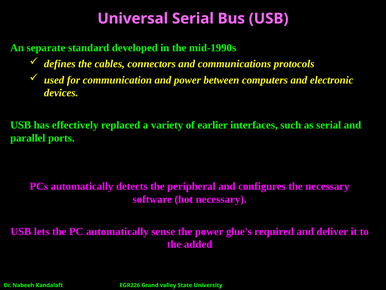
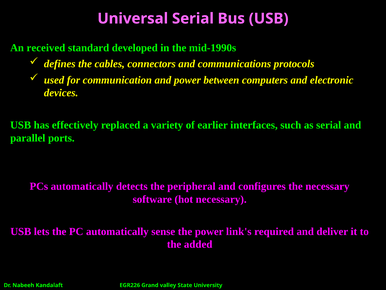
separate: separate -> received (46, 48)
glue's: glue's -> link's (239, 231)
